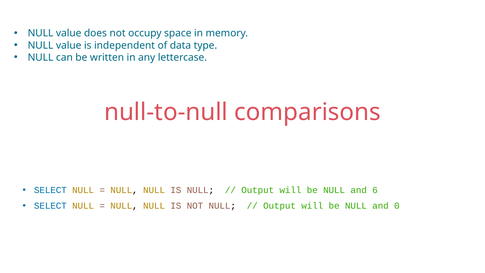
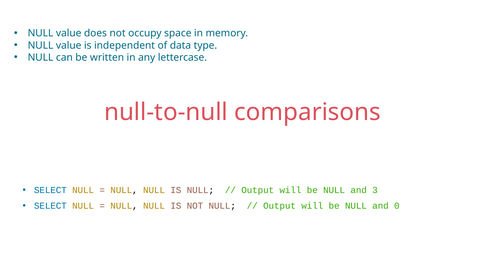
6: 6 -> 3 (375, 190)
